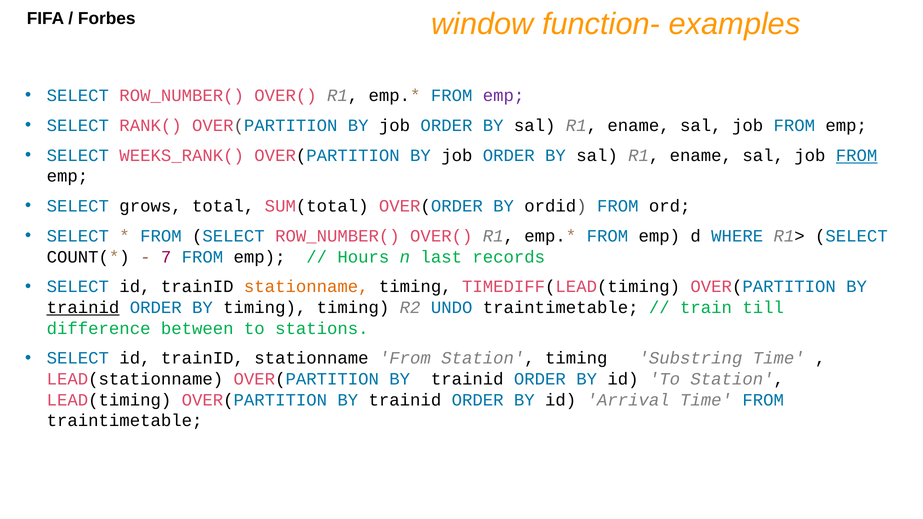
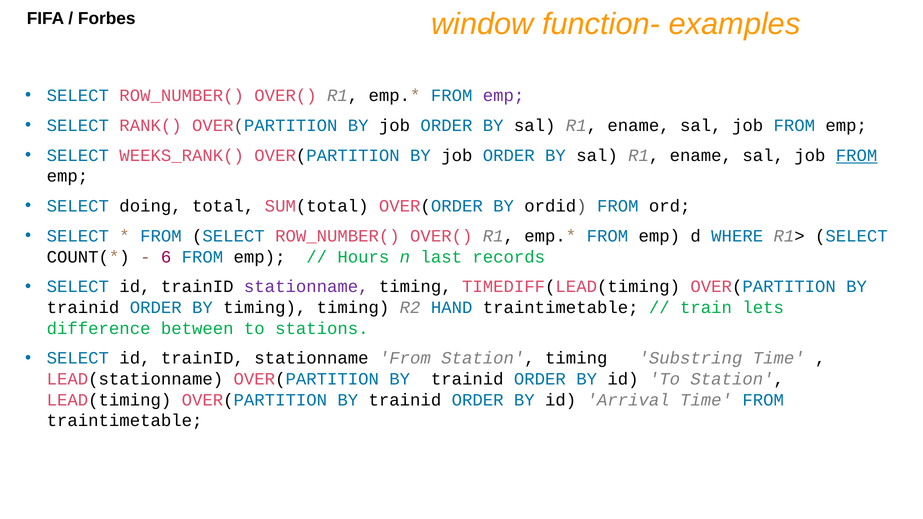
grows: grows -> doing (151, 206)
7: 7 -> 6 (166, 257)
stationname colour: orange -> purple (306, 287)
trainid underline: present -> none (83, 308)
UNDO: UNDO -> HAND (452, 308)
till: till -> lets (763, 308)
